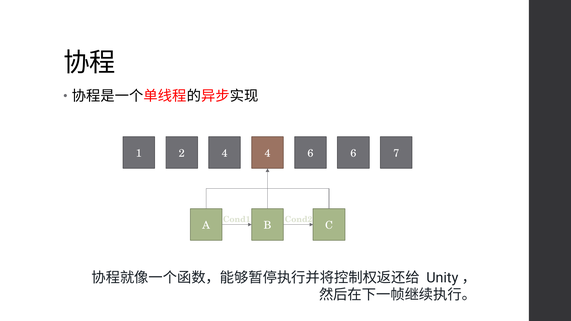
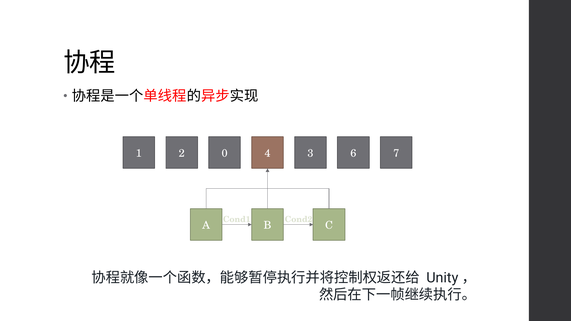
2 4: 4 -> 0 (225, 153)
4 6: 6 -> 3 (310, 153)
